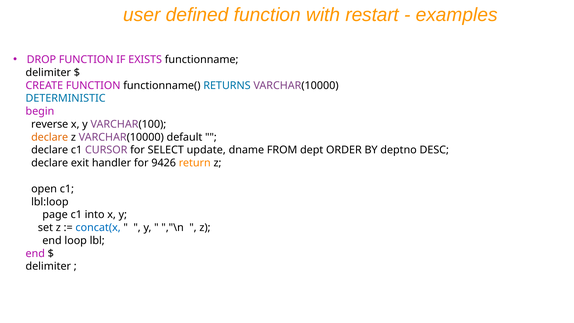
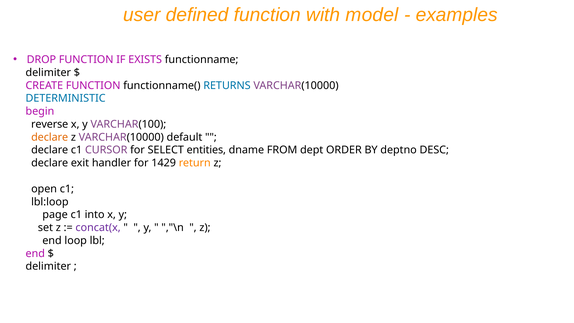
restart: restart -> model (372, 15)
update: update -> entities (206, 150)
9426: 9426 -> 1429 (164, 163)
concat(x colour: blue -> purple (98, 228)
